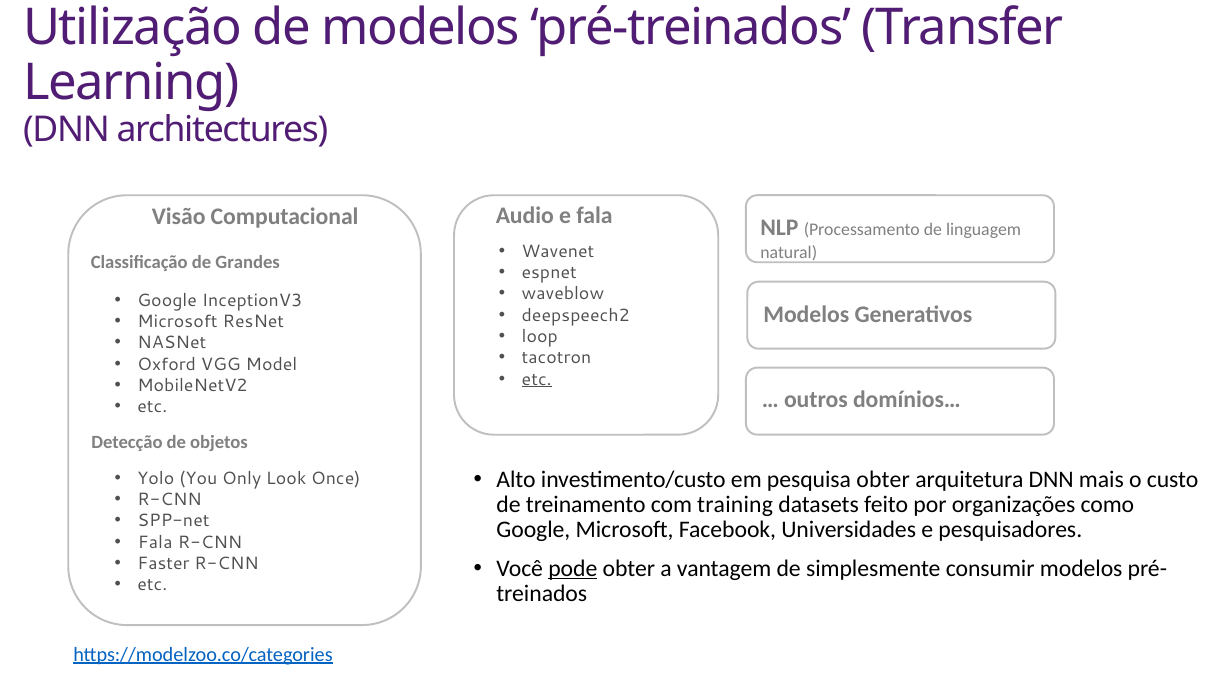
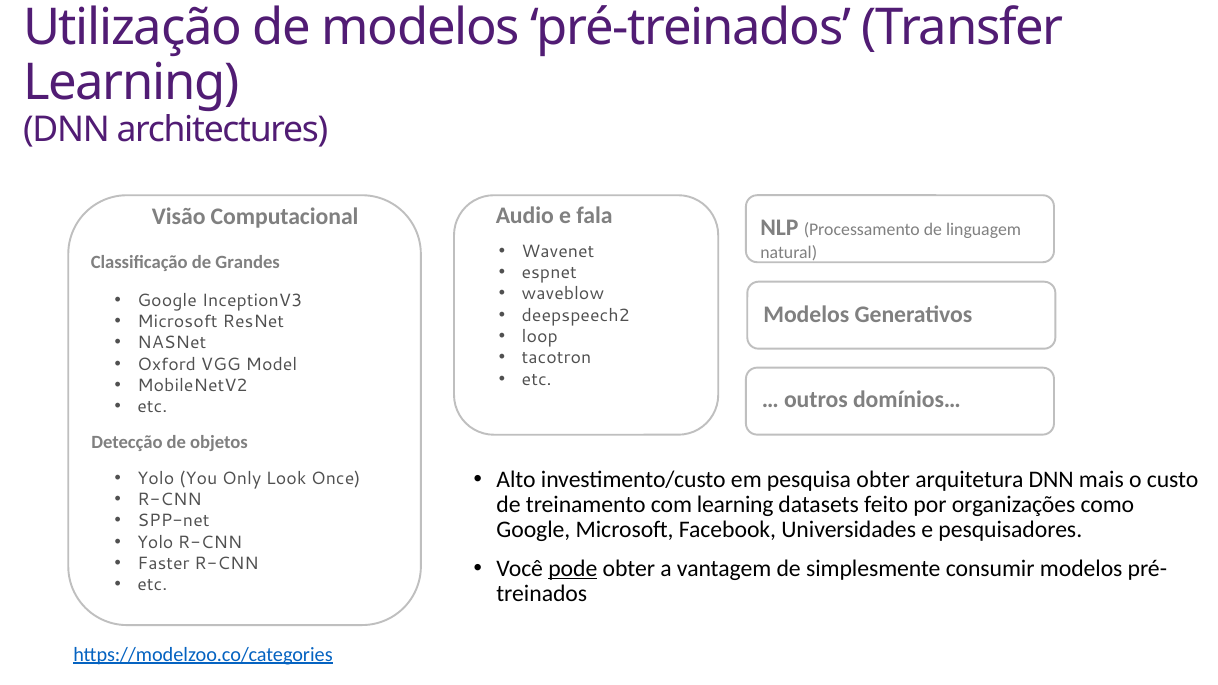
etc underline: present -> none (537, 379)
com training: training -> learning (735, 505)
Fala: Fala -> Yolo (155, 542)
